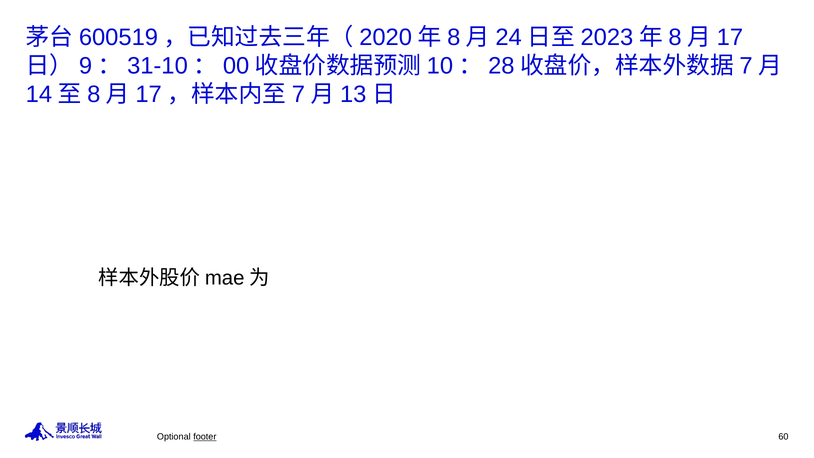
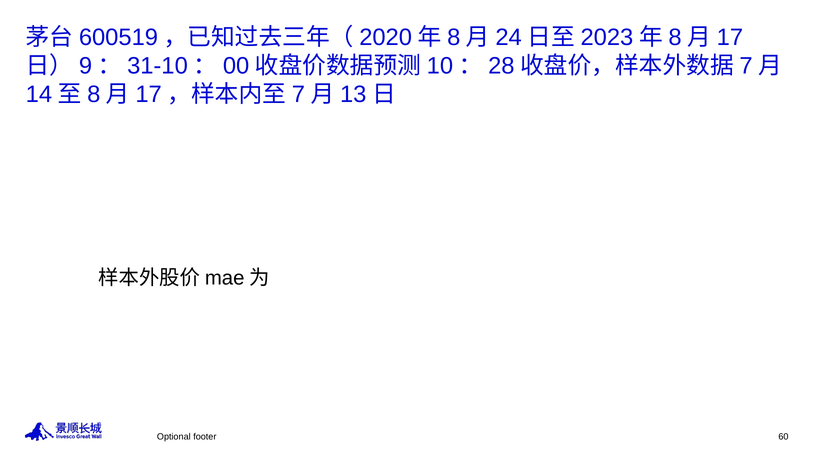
footer underline: present -> none (205, 437)
